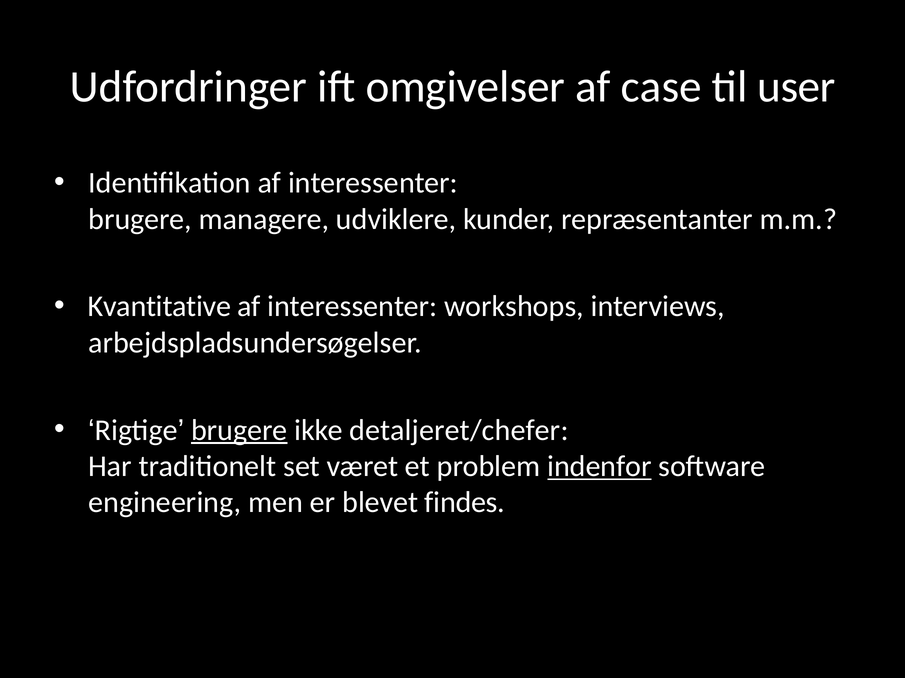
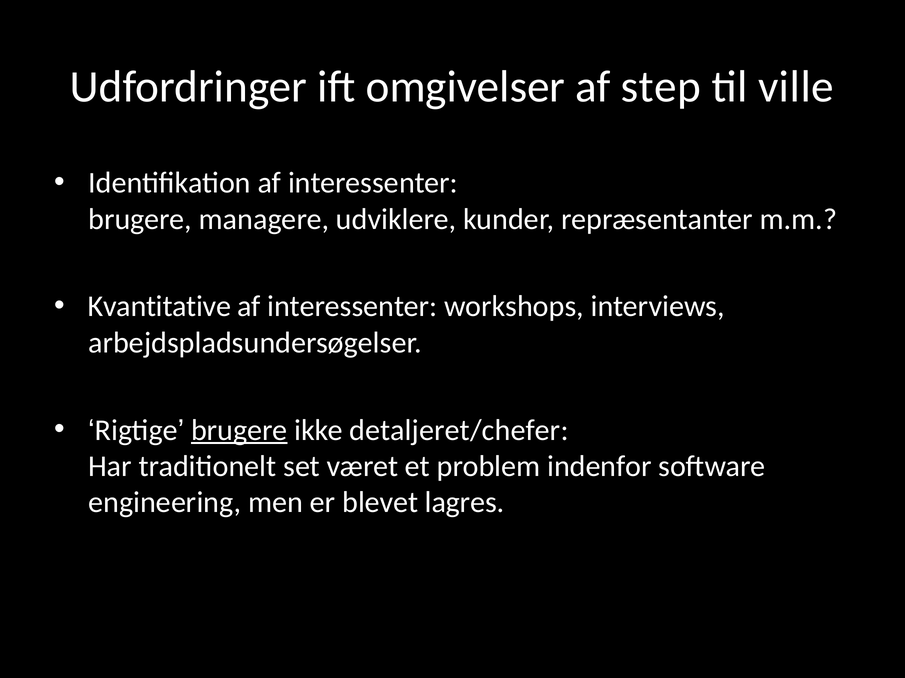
case: case -> step (661, 87)
user: user -> ville (796, 87)
indenfor underline: present -> none (599, 467)
findes: findes -> lagres (465, 503)
